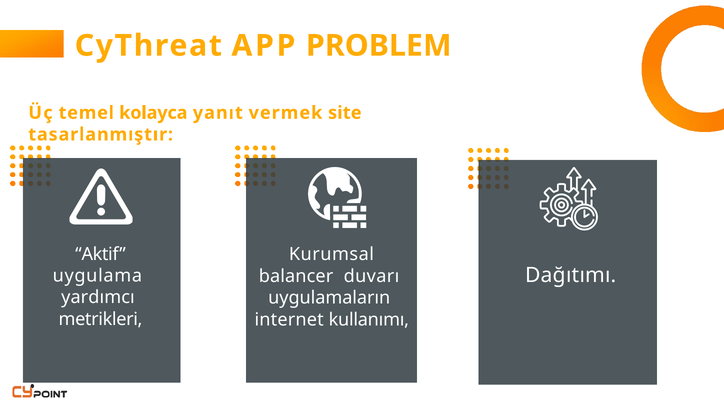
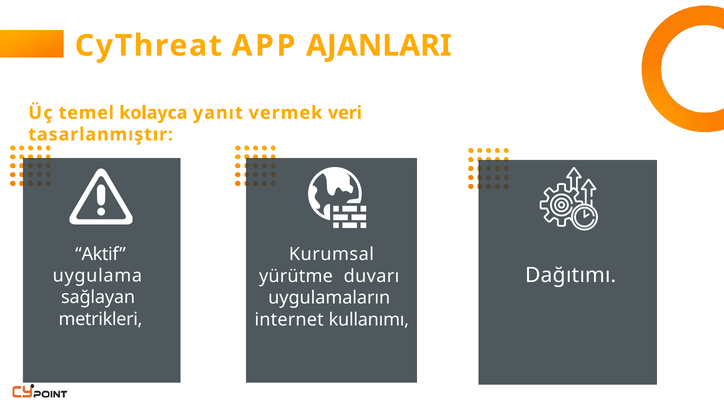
PROBLEM: PROBLEM -> AJANLARI (379, 46)
site: site -> veri (345, 113)
balancer: balancer -> yürütme (296, 276)
yardımcı: yardımcı -> sağlayan (98, 298)
